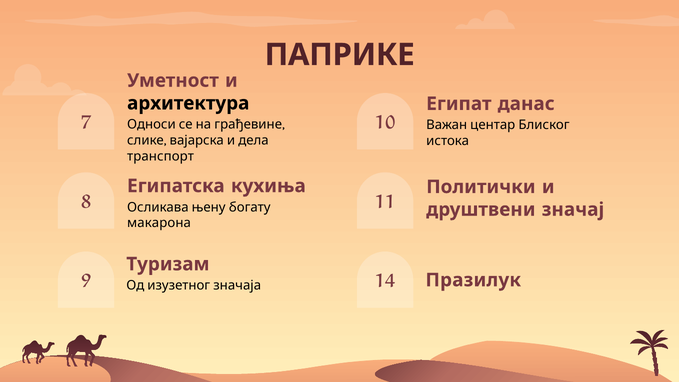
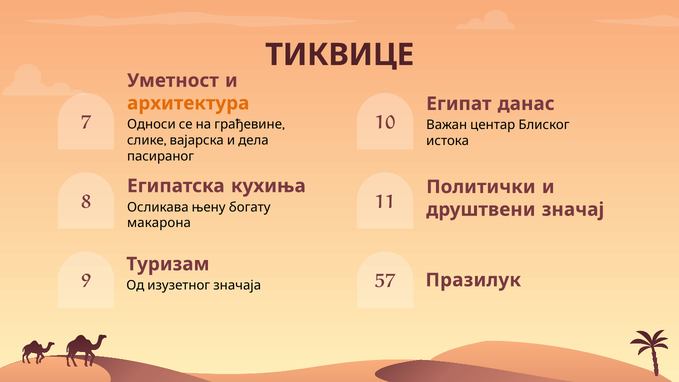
ПАПРИКЕ: ПАПРИКЕ -> ТИКВИЦЕ (340, 55)
архитектура colour: black -> orange (188, 103)
транспорт: транспорт -> пасираног (161, 156)
14: 14 -> 57 (385, 281)
